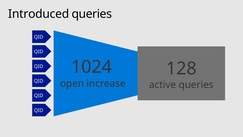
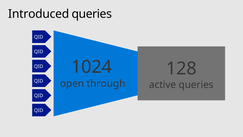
increase: increase -> through (106, 83)
